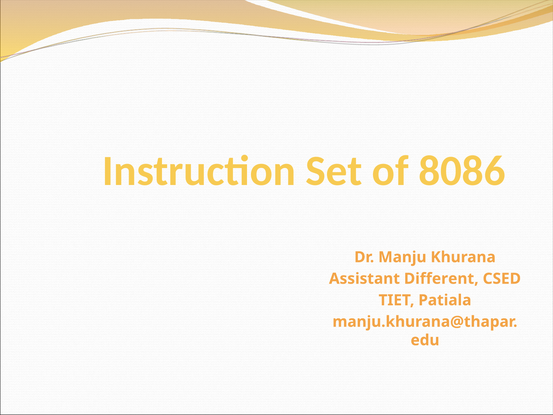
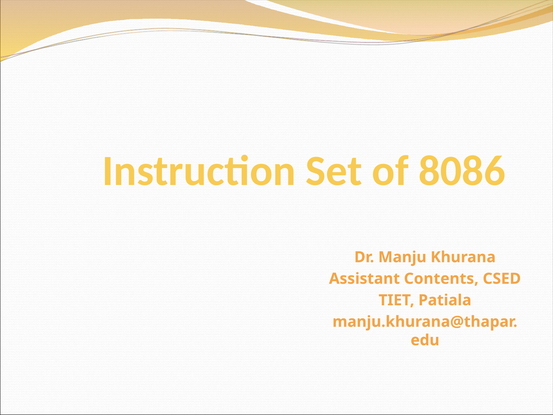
Different: Different -> Contents (441, 279)
